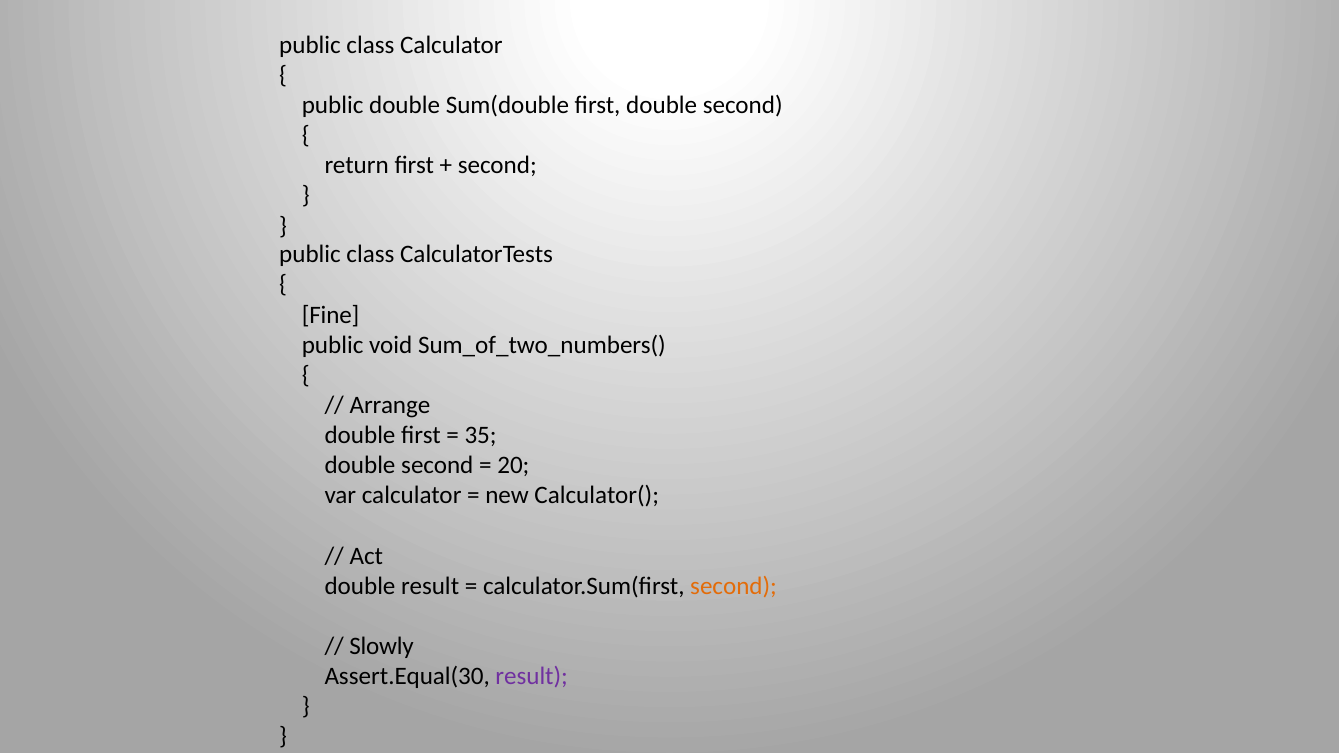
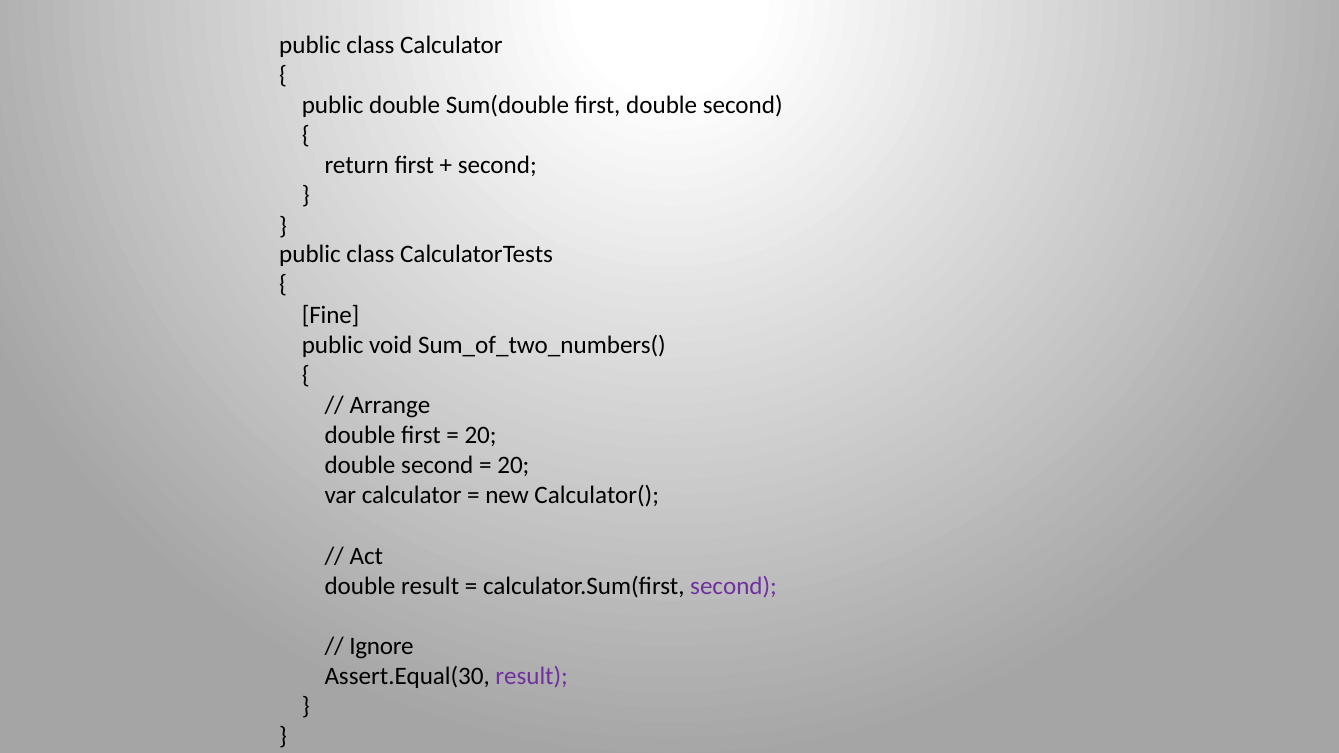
35: 35 -> 20 (481, 435)
second colour: orange -> purple (734, 586)
Slowly: Slowly -> Ignore (381, 646)
